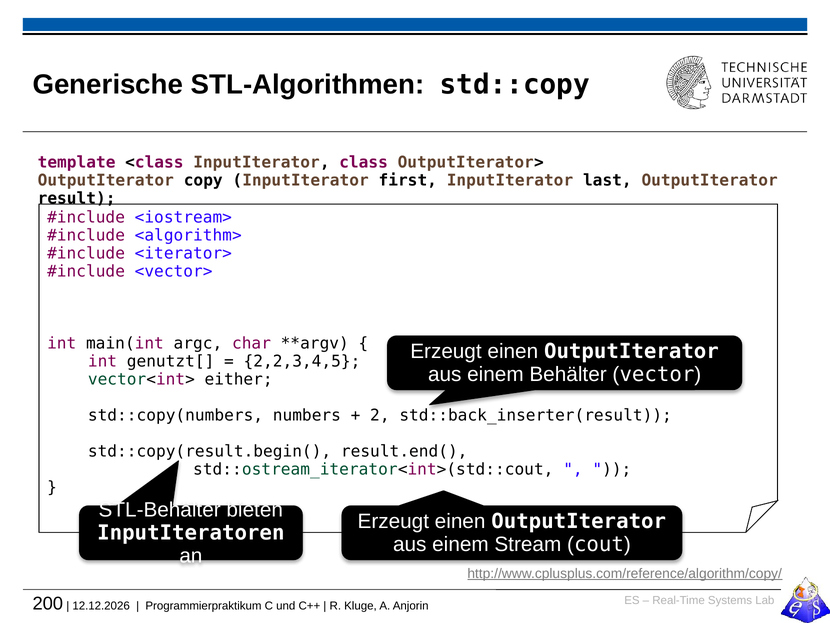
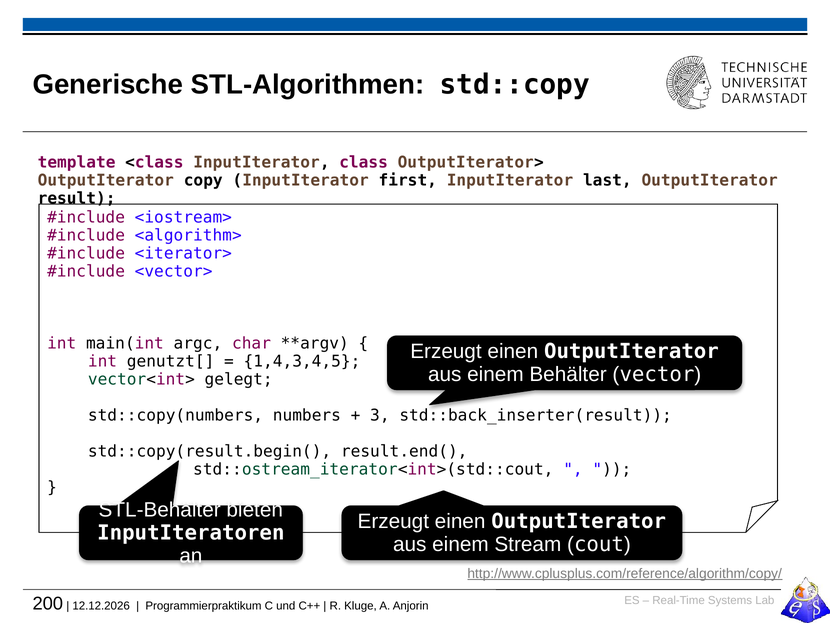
2,2,3,4,5: 2,2,3,4,5 -> 1,4,3,4,5 (302, 361)
either: either -> gelegt (239, 379)
2: 2 -> 3 (380, 415)
